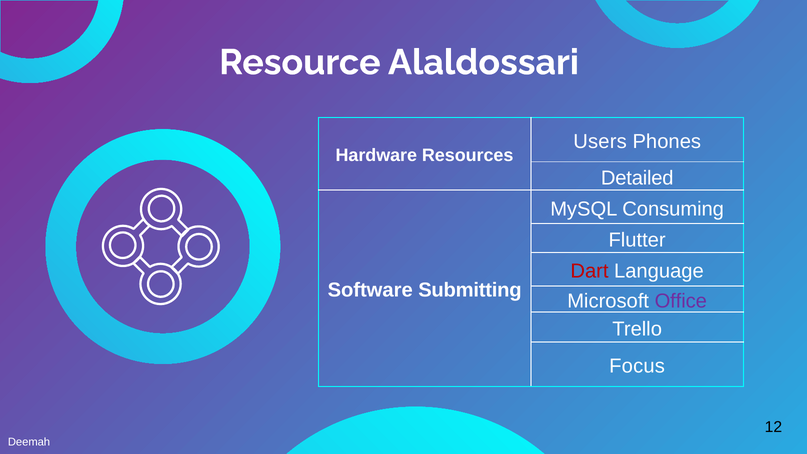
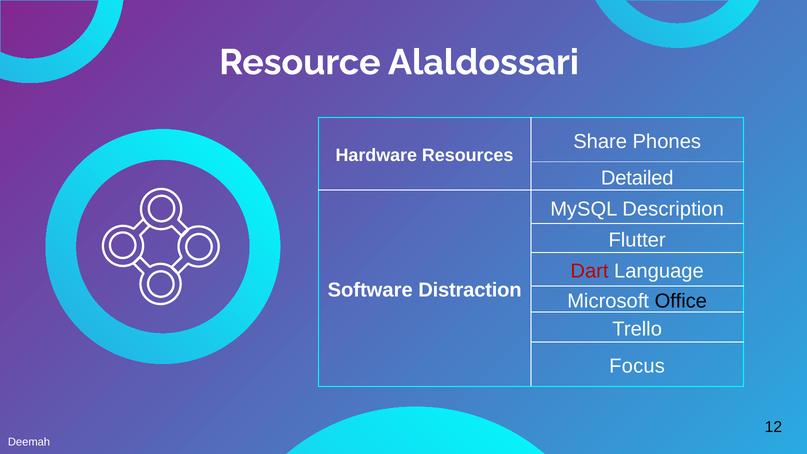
Users: Users -> Share (600, 142)
Consuming: Consuming -> Description (673, 209)
Submitting: Submitting -> Distraction (470, 290)
Office colour: purple -> black (681, 301)
